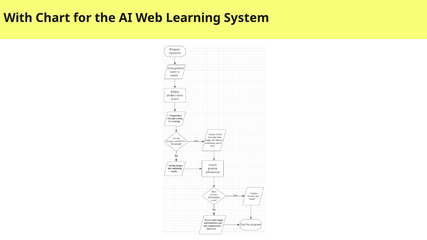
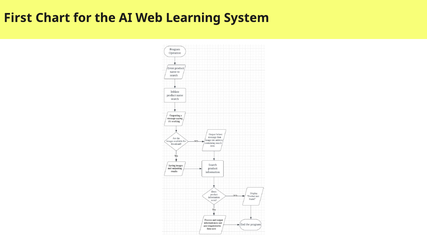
With: With -> First (18, 18)
